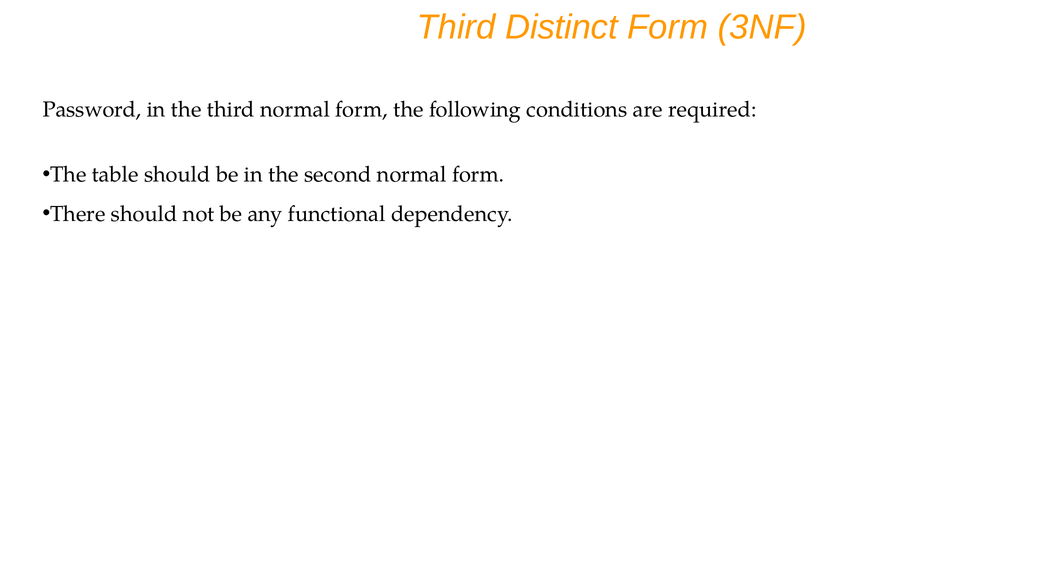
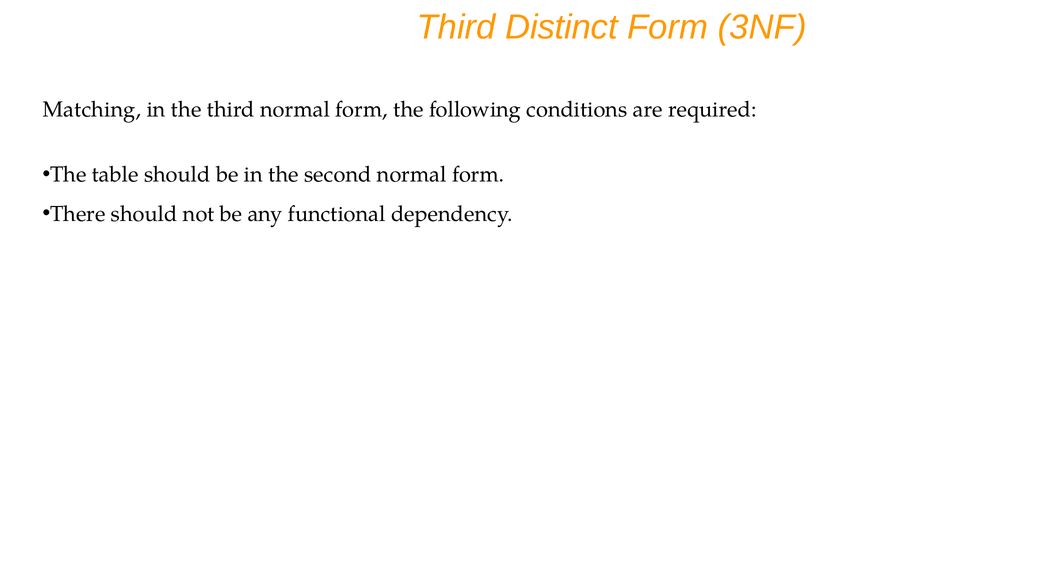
Password: Password -> Matching (92, 110)
